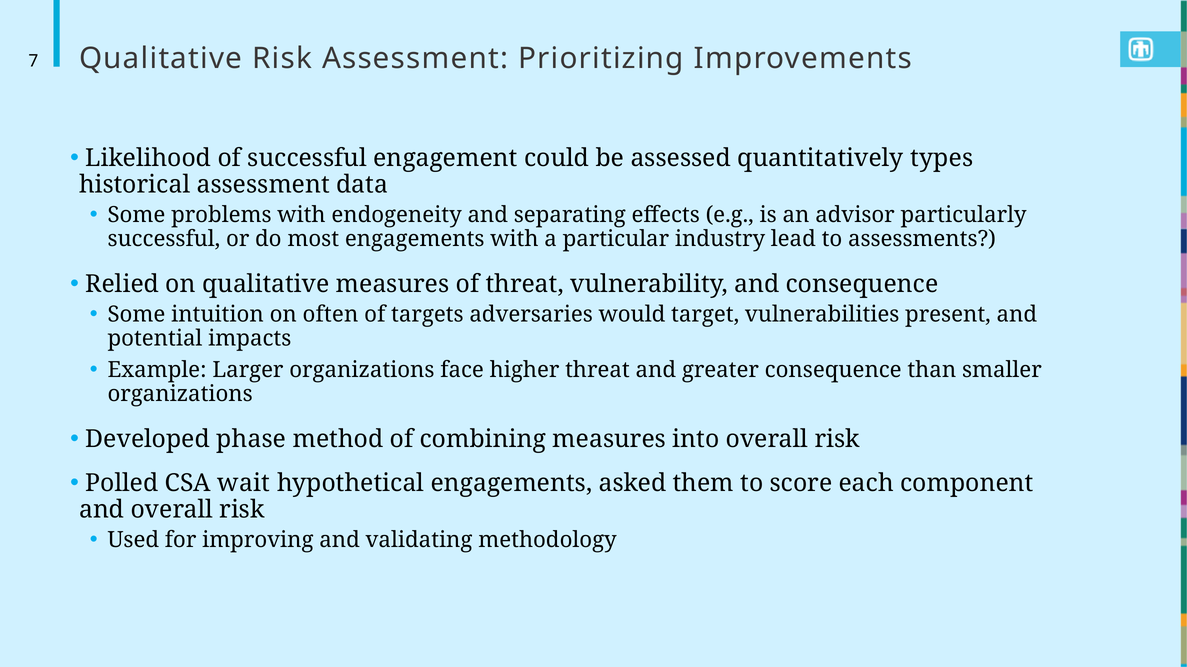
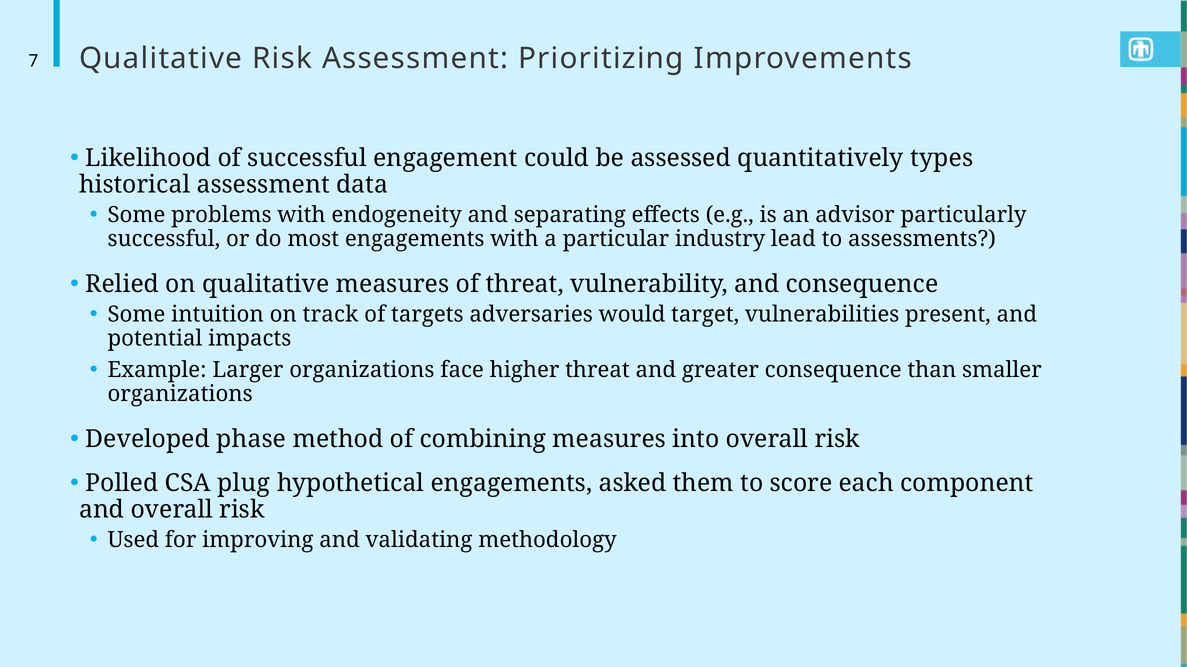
often: often -> track (330, 315)
wait: wait -> plug (244, 483)
